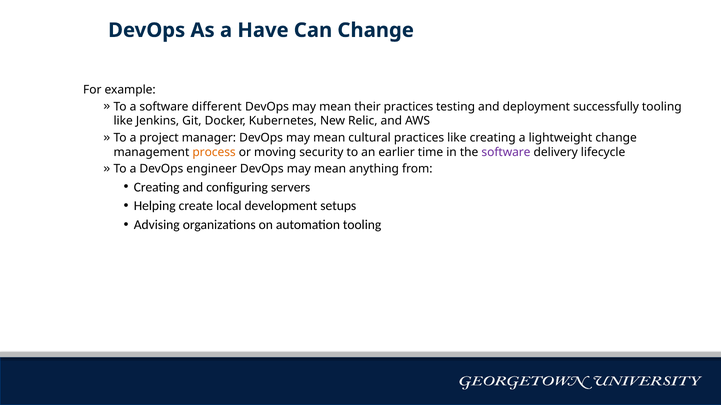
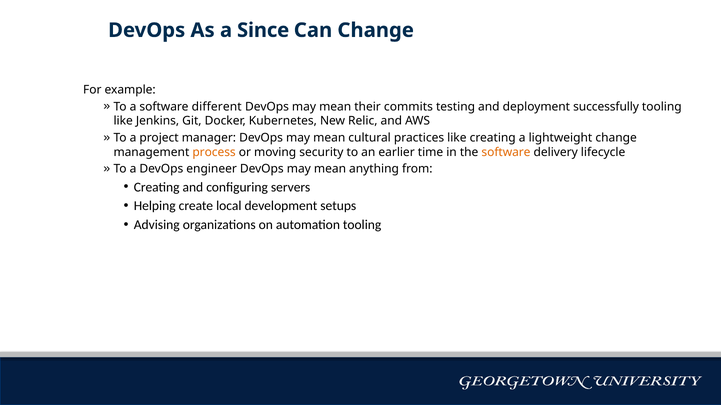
Have: Have -> Since (263, 30)
their practices: practices -> commits (408, 107)
software colour: purple -> orange (506, 152)
